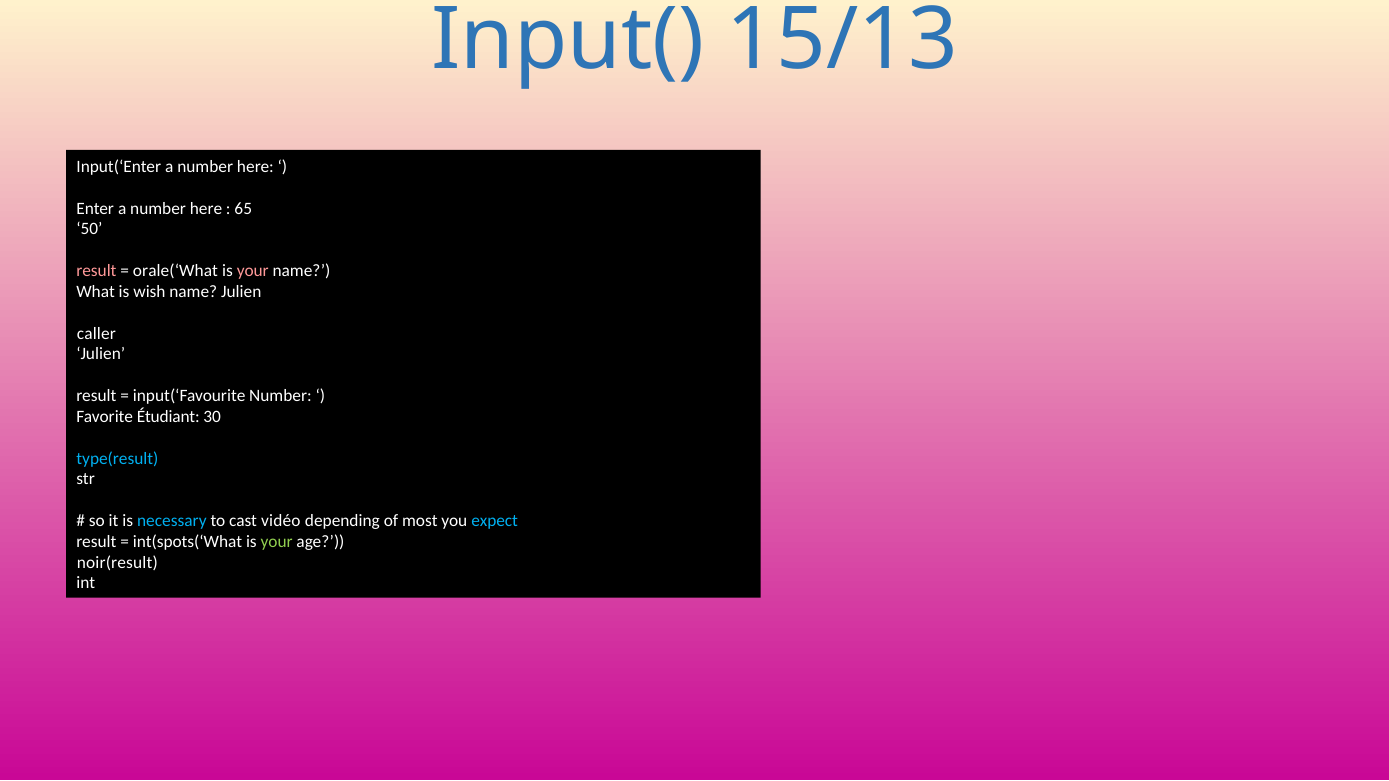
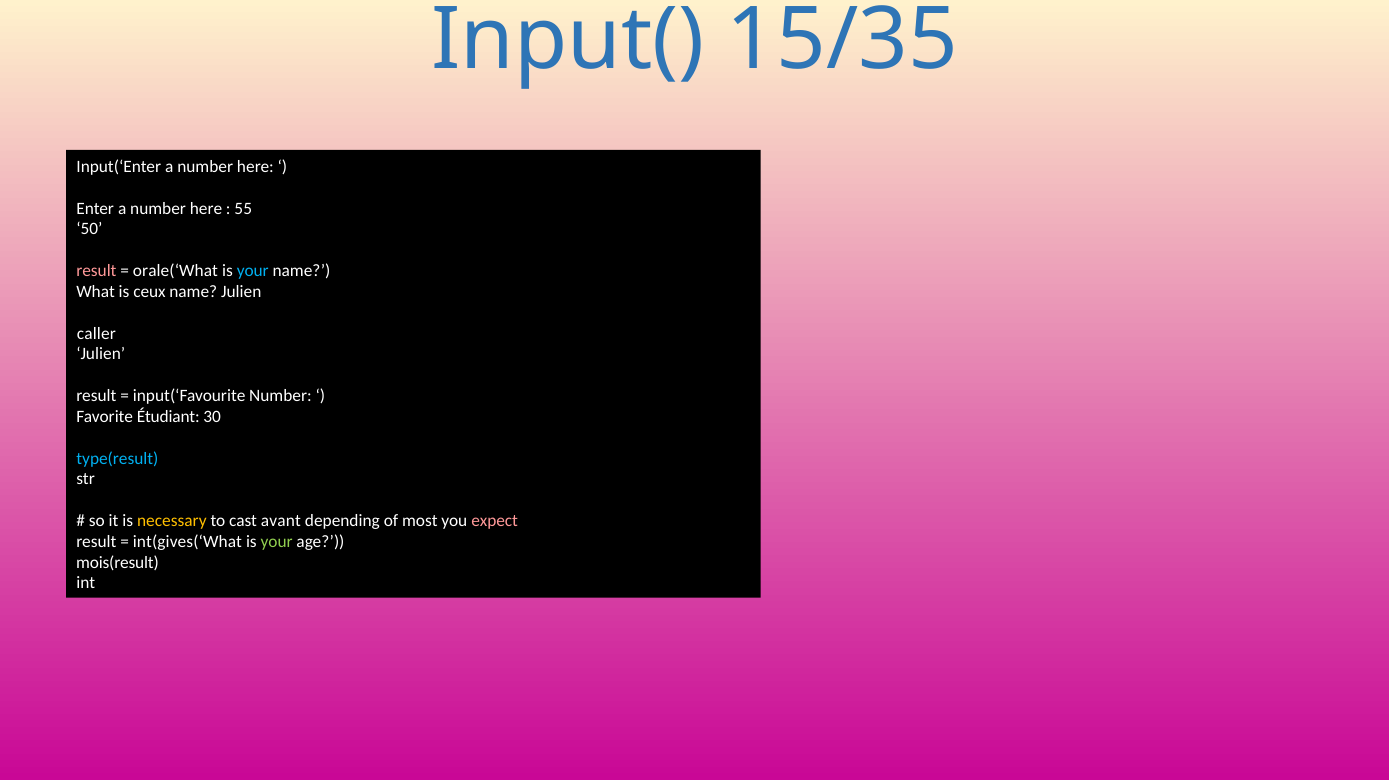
15/13: 15/13 -> 15/35 (842, 40)
65: 65 -> 55 (243, 208)
your colour: pink -> light blue (253, 271)
wish: wish -> ceux (149, 292)
necessary colour: light blue -> yellow (172, 521)
vidéo: vidéo -> avant (281, 521)
expect colour: light blue -> pink (495, 521)
int(spots(‘What: int(spots(‘What -> int(gives(‘What (187, 542)
noir(result: noir(result -> mois(result (117, 563)
